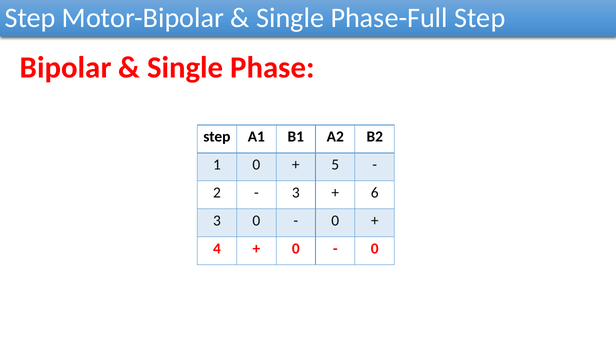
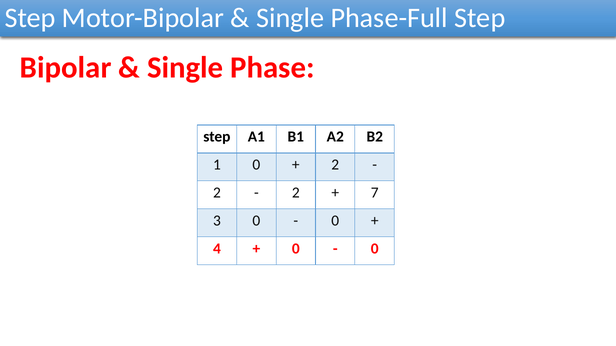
5: 5 -> 2 (335, 165)
3: 3 -> 2 (296, 193)
6: 6 -> 7 (375, 193)
